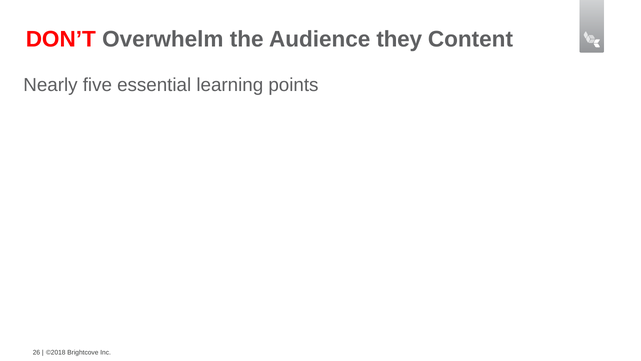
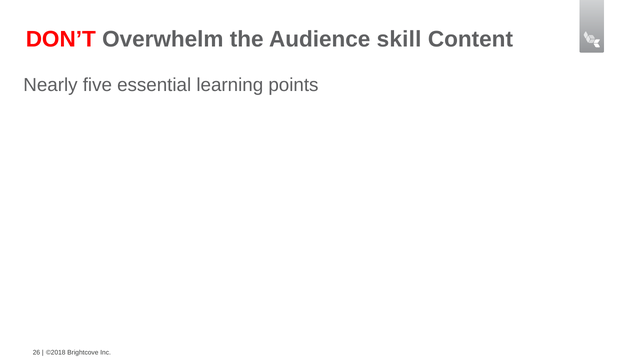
they: they -> skill (399, 39)
